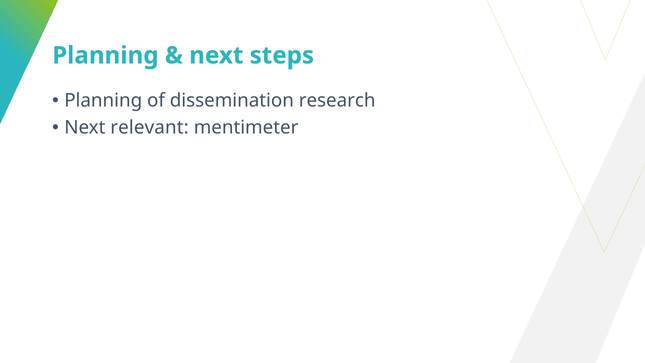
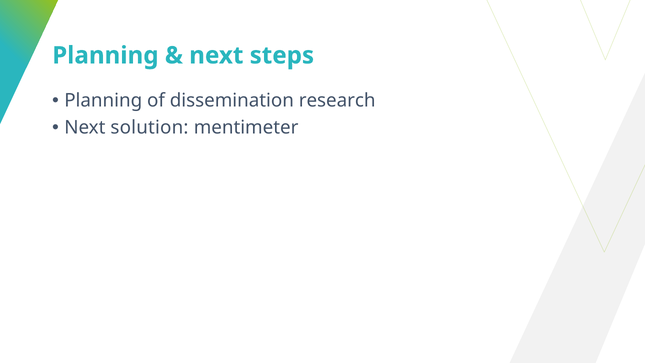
relevant: relevant -> solution (149, 128)
